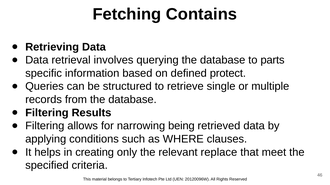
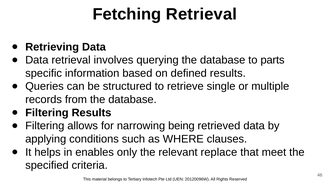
Fetching Contains: Contains -> Retrieval (201, 14)
defined protect: protect -> results (228, 73)
creating: creating -> enables (95, 153)
